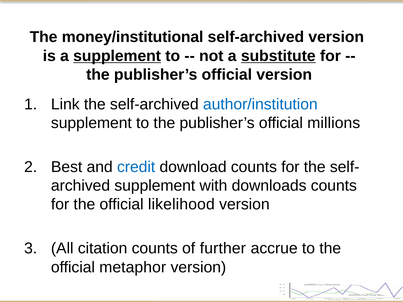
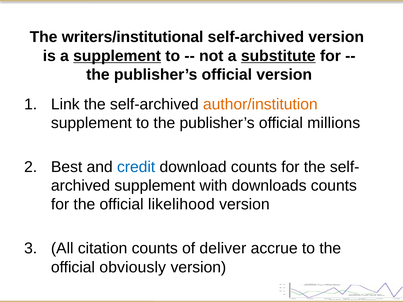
money/institutional: money/institutional -> writers/institutional (133, 37)
author/institution colour: blue -> orange (260, 104)
further: further -> deliver (223, 249)
metaphor: metaphor -> obviously (133, 267)
